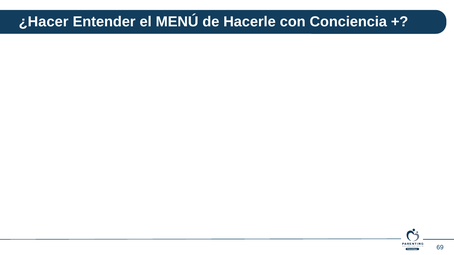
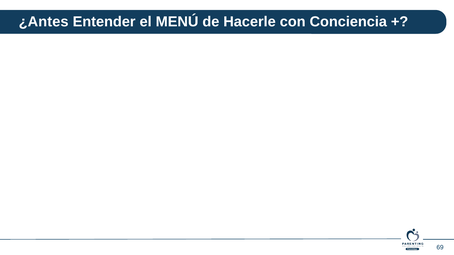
¿Hacer: ¿Hacer -> ¿Antes (44, 22)
